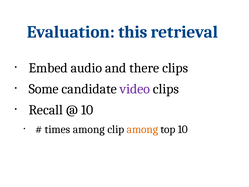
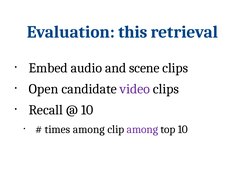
there: there -> scene (144, 68)
Some: Some -> Open (44, 89)
among colour: orange -> purple (142, 129)
